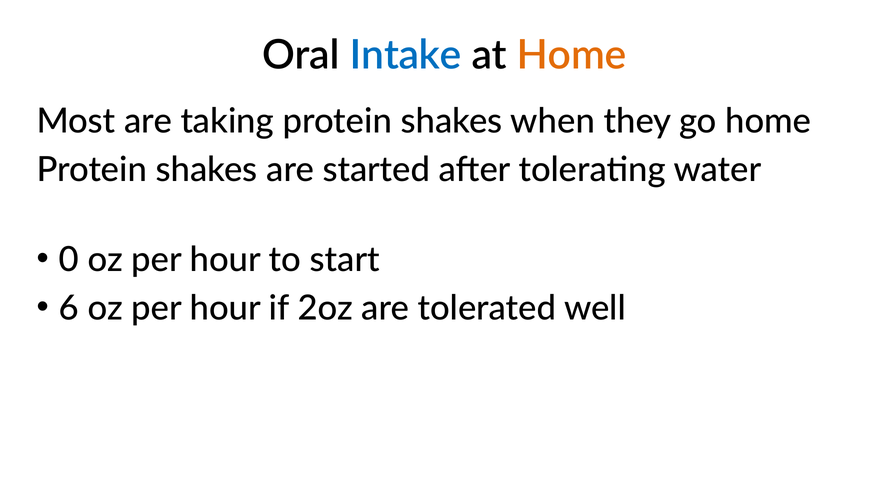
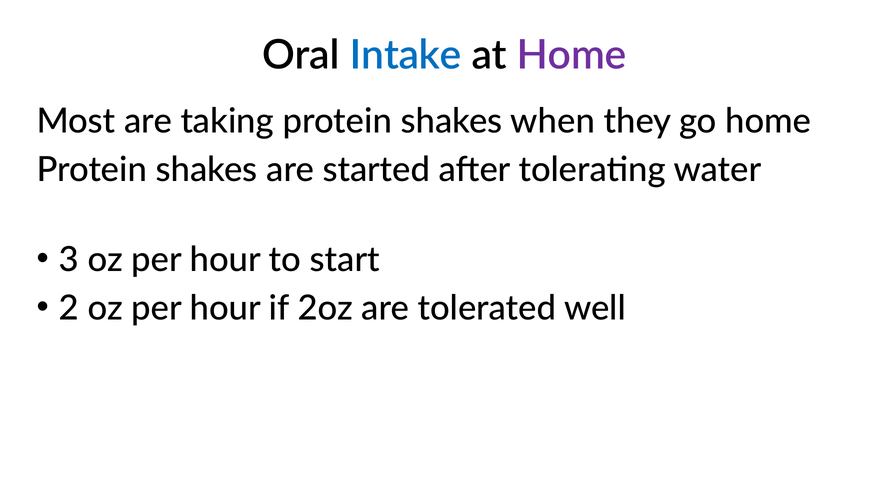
Home colour: orange -> purple (572, 55)
0: 0 -> 3 (69, 260)
6: 6 -> 2 (69, 309)
